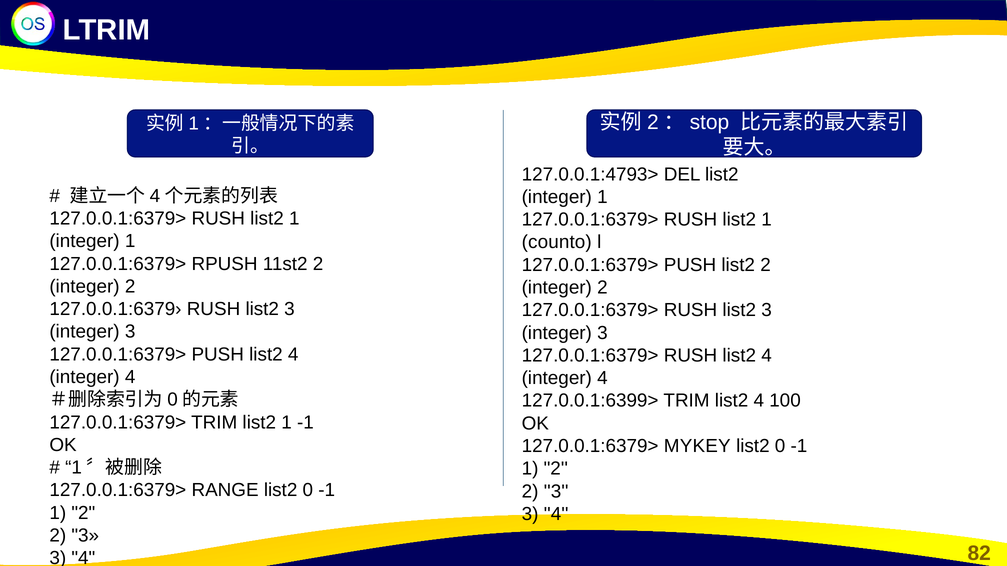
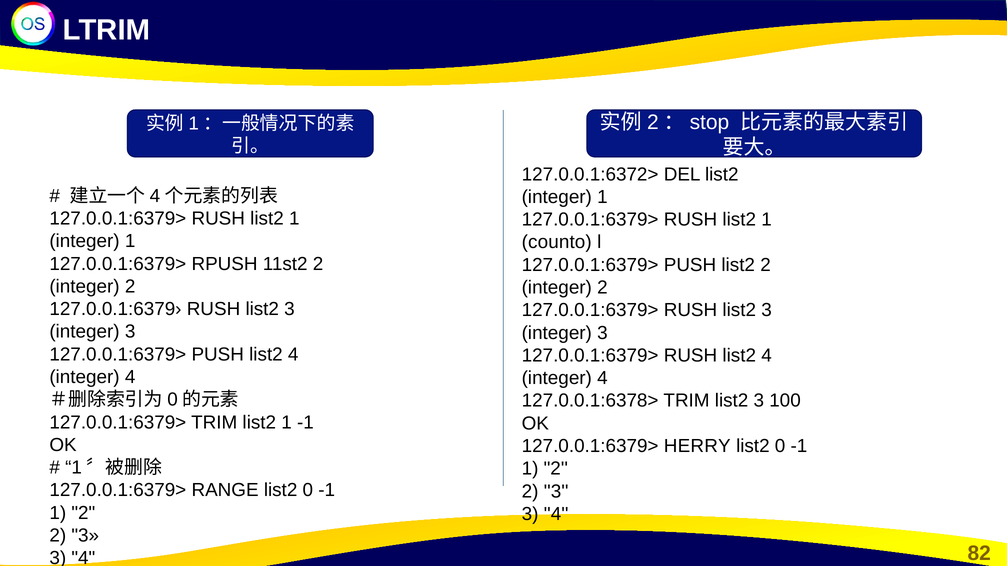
127.0.0.1:4793>: 127.0.0.1:4793> -> 127.0.0.1:6372> (590, 174)
127.0.0.1:6399>: 127.0.0.1:6399> -> 127.0.0.1:6378> (590, 401)
TRIM list2 4: 4 -> 3 (759, 401)
MYKEY: MYKEY -> HERRY (697, 446)
